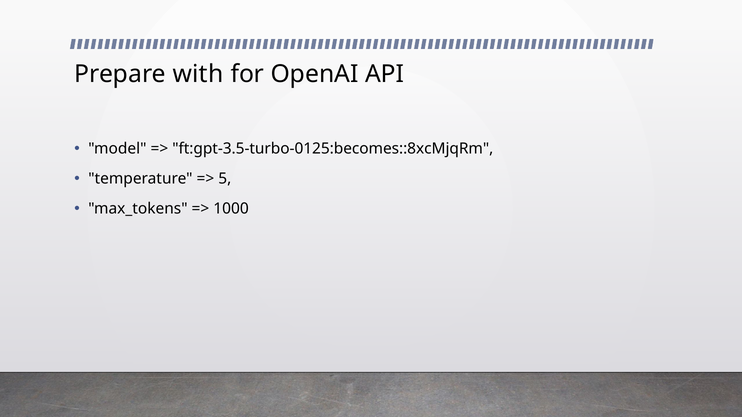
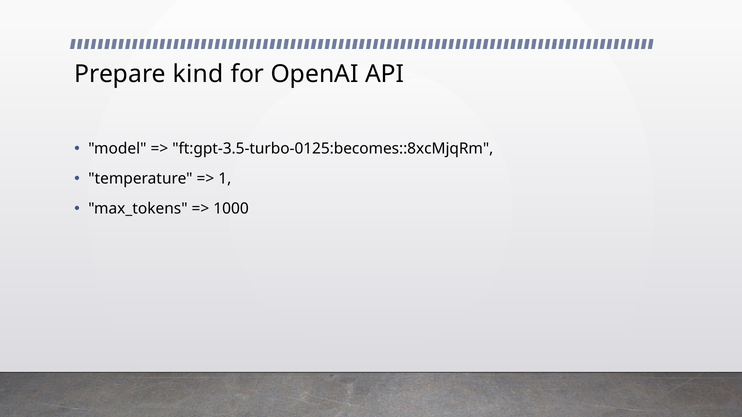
with: with -> kind (198, 74)
5: 5 -> 1 (225, 179)
